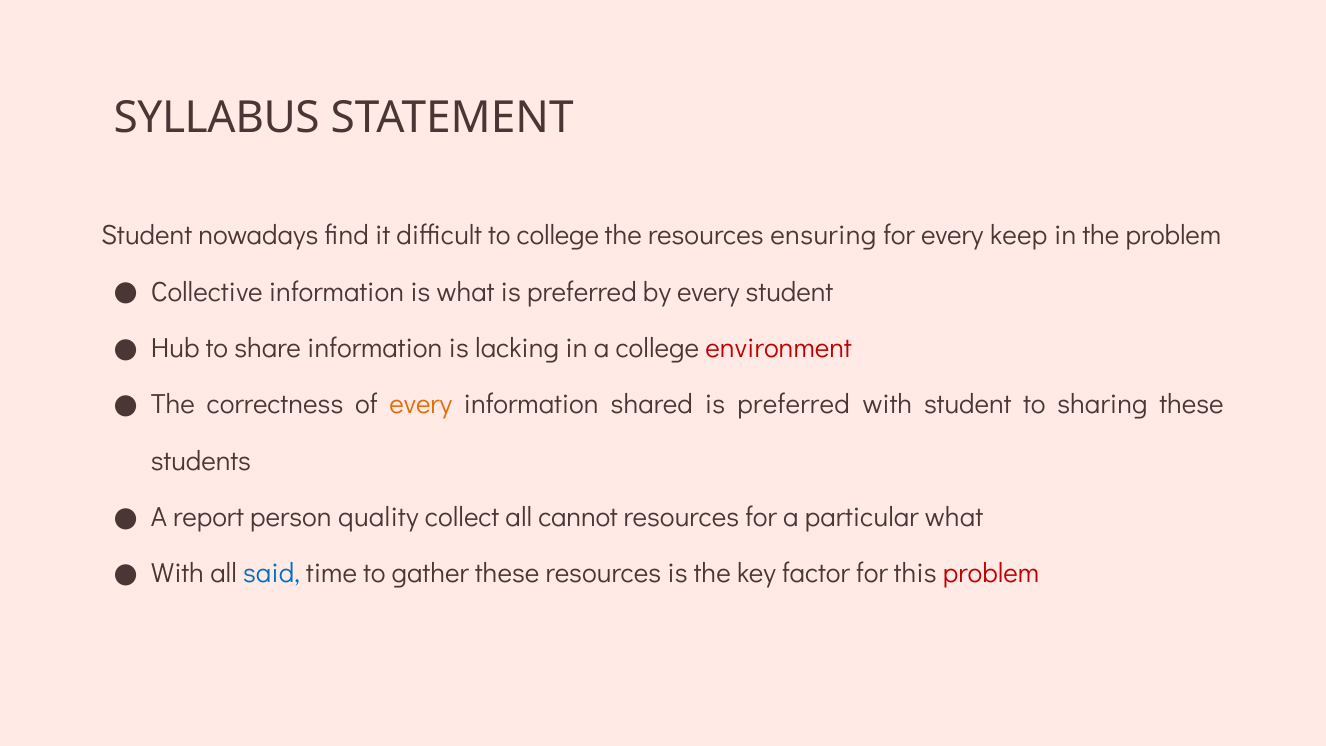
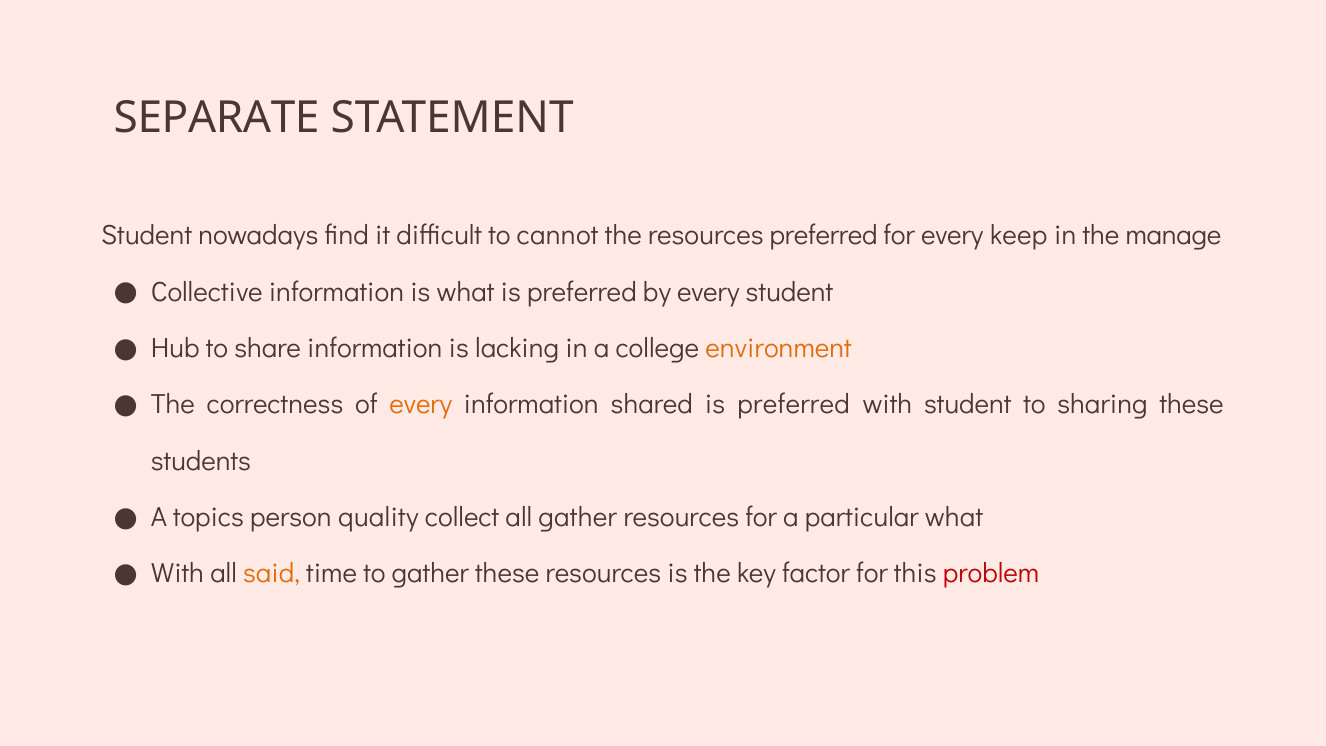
SYLLABUS: SYLLABUS -> SEPARATE (217, 117)
to college: college -> cannot (558, 236)
resources ensuring: ensuring -> preferred (824, 236)
the problem: problem -> manage (1173, 236)
environment colour: red -> orange (779, 348)
report: report -> topics (208, 517)
all cannot: cannot -> gather (578, 517)
said colour: blue -> orange (272, 574)
